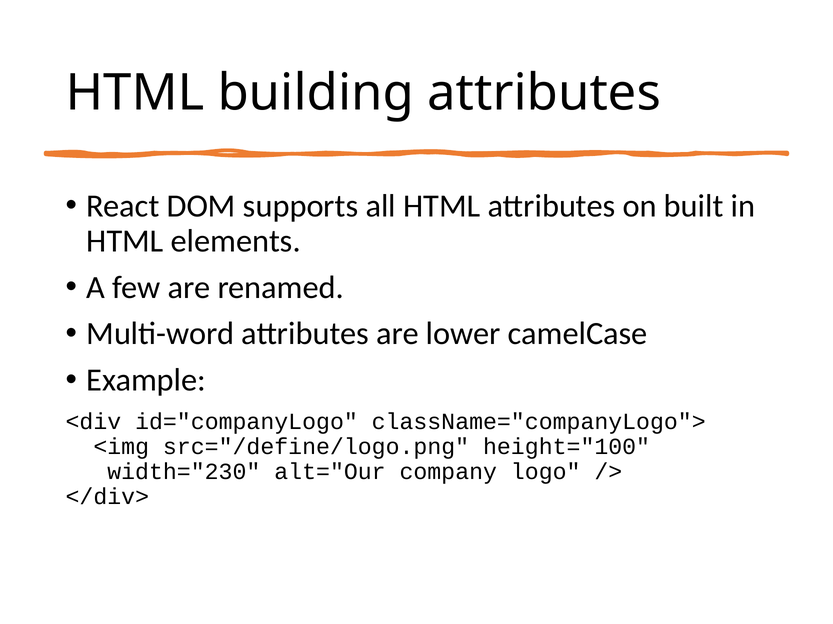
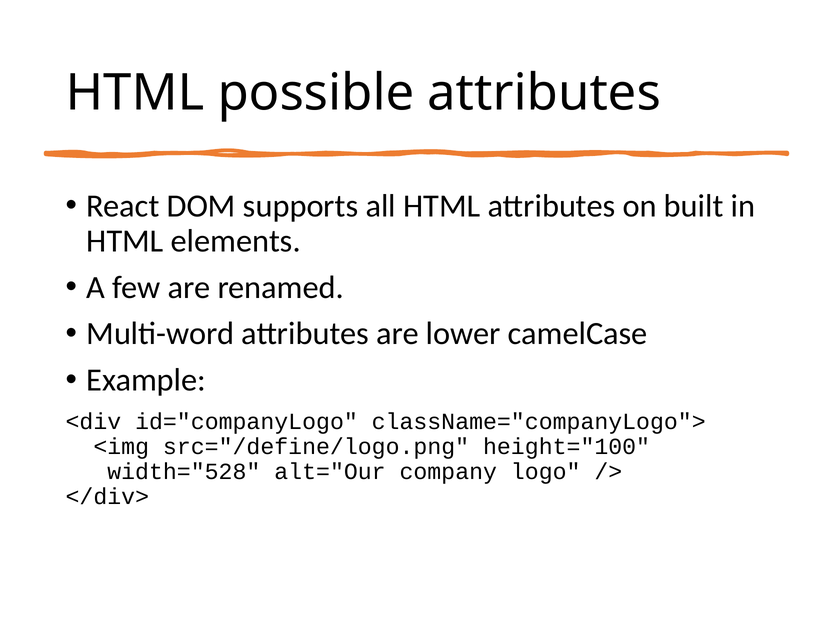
building: building -> possible (316, 93)
width="230: width="230 -> width="528 (184, 472)
